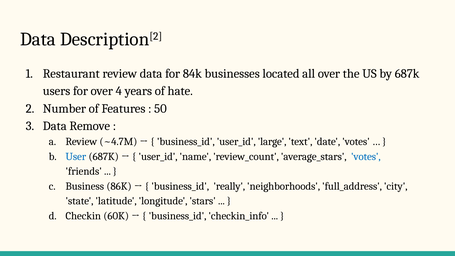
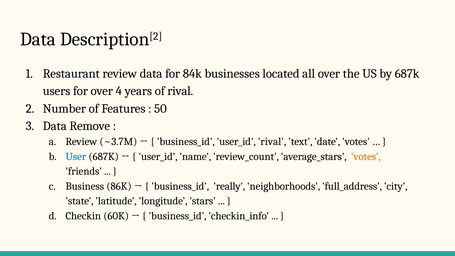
of hate: hate -> rival (180, 91)
~4.7M: ~4.7M -> ~3.7M (118, 142)
user_id large: large -> rival (272, 142)
votes colour: blue -> orange (366, 157)
